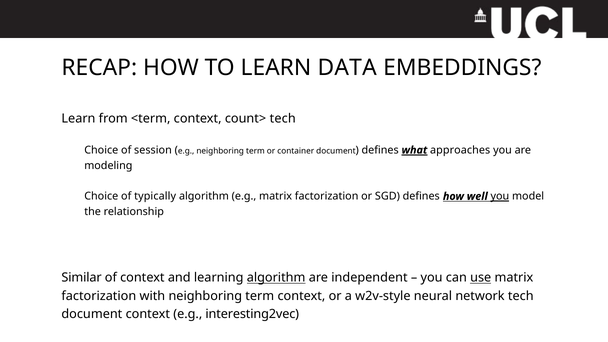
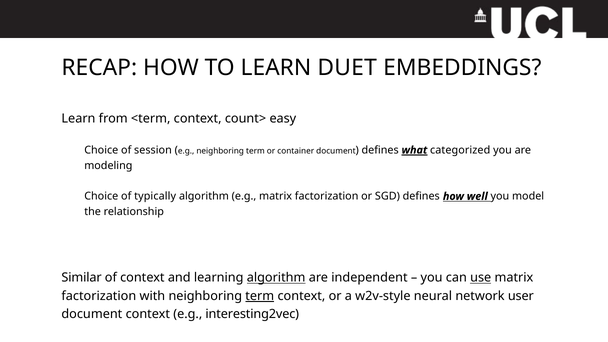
DATA: DATA -> DUET (347, 68)
count> tech: tech -> easy (283, 118)
approaches: approaches -> categorized (460, 150)
you underline: present -> none (500, 196)
term underline: none -> present (260, 296)
network tech: tech -> user (521, 296)
